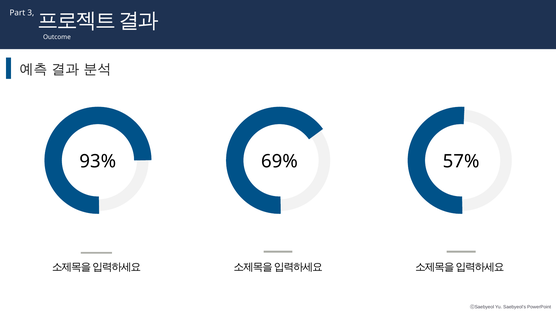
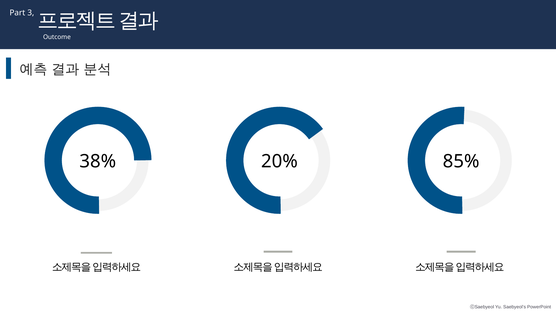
93%: 93% -> 38% (98, 161)
69%: 69% -> 20% (280, 161)
57%: 57% -> 85% (461, 161)
